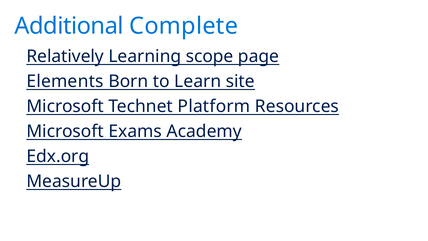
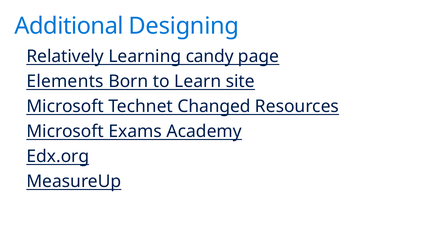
Complete: Complete -> Designing (184, 26)
scope: scope -> candy (210, 56)
Platform: Platform -> Changed (214, 106)
